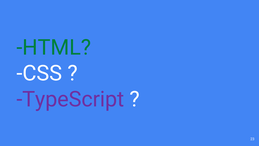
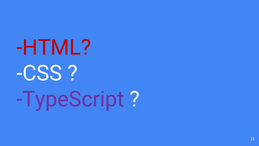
HTML colour: green -> red (54, 47)
